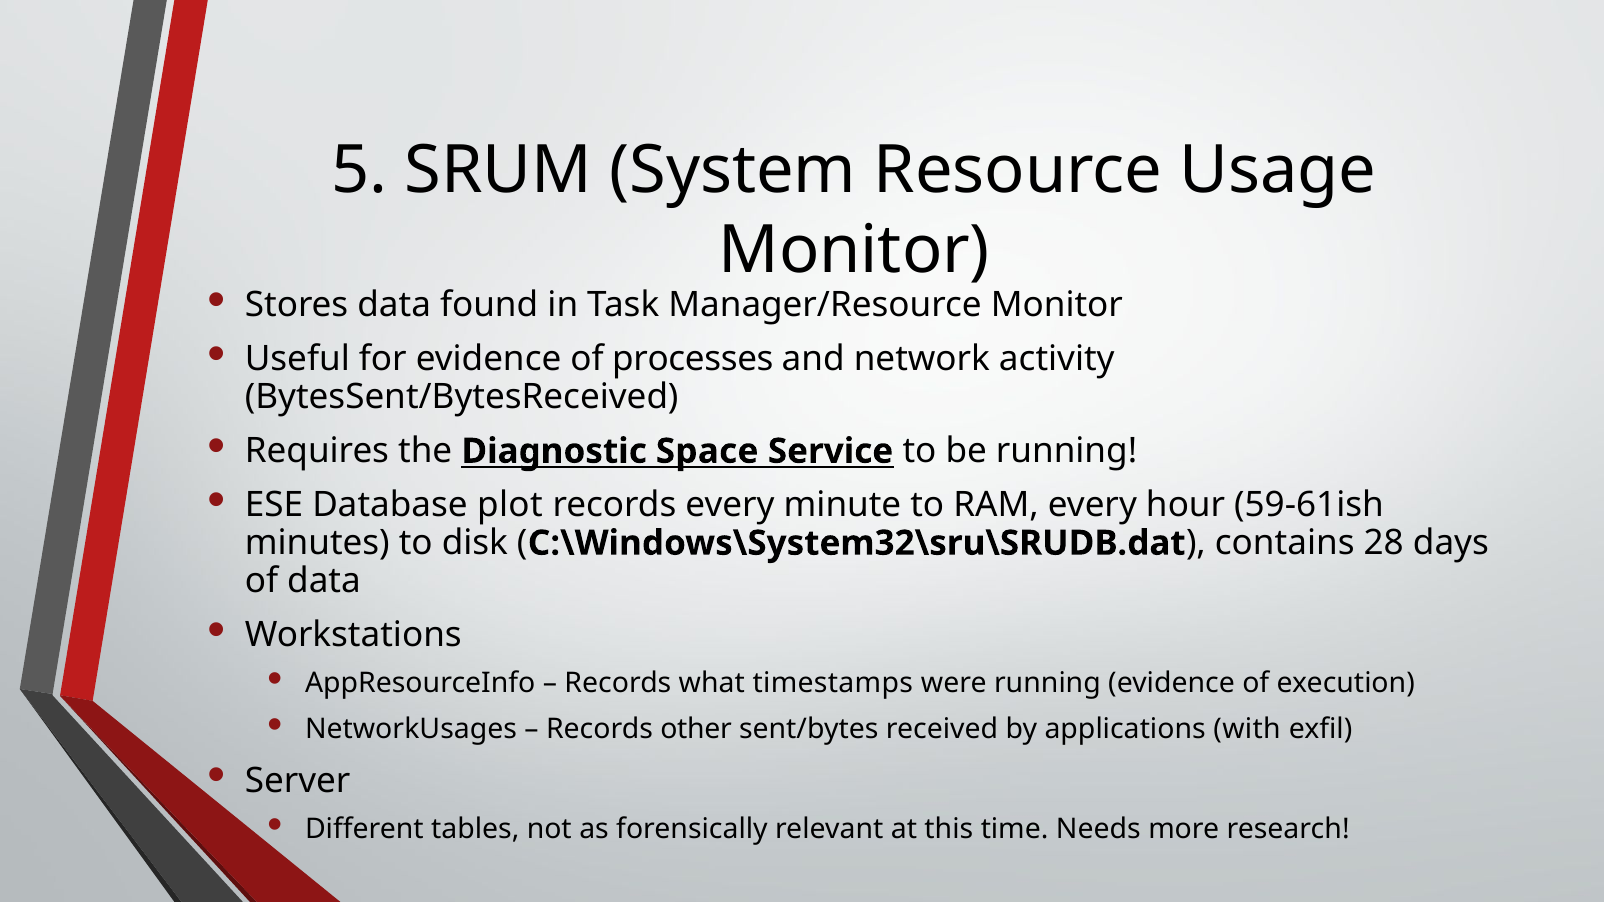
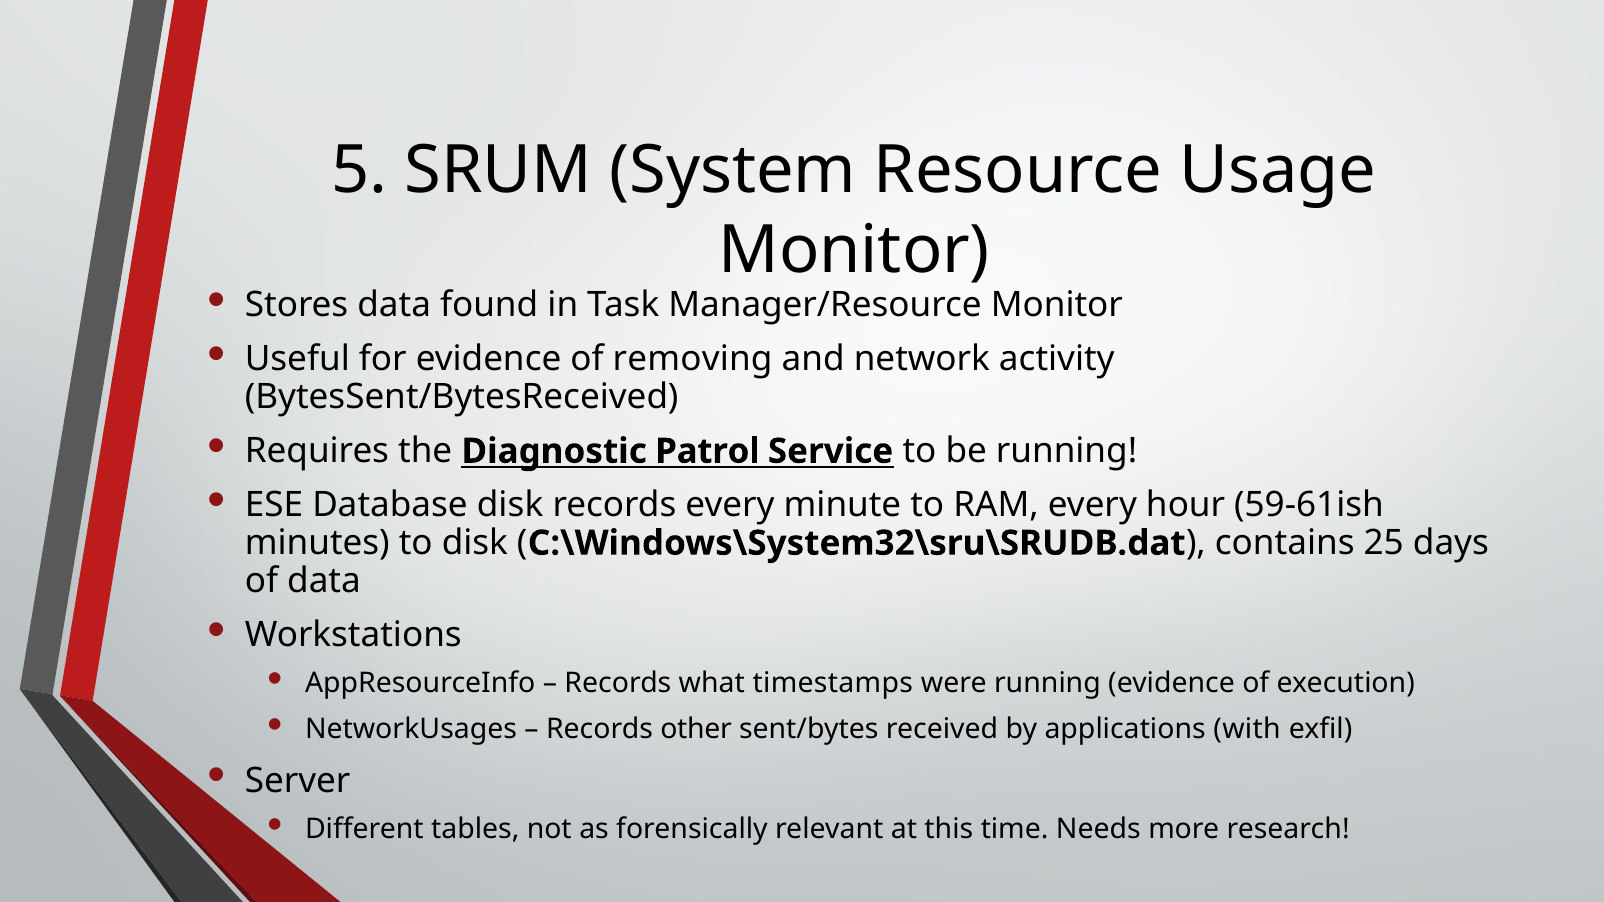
processes: processes -> removing (693, 359)
Space: Space -> Patrol (707, 451)
Database plot: plot -> disk (510, 505)
28: 28 -> 25 (1384, 543)
